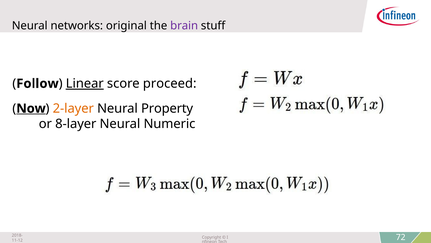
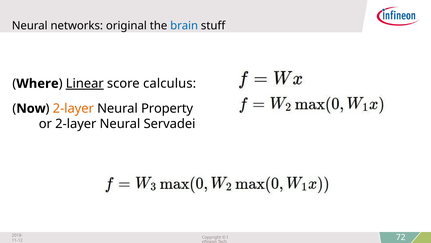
brain colour: purple -> blue (184, 26)
Follow: Follow -> Where (37, 83)
proceed: proceed -> calculus (170, 83)
Now underline: present -> none (31, 108)
or 8-layer: 8-layer -> 2-layer (76, 124)
Numeric: Numeric -> Servadei (170, 124)
